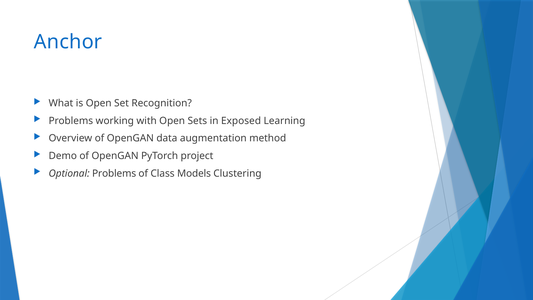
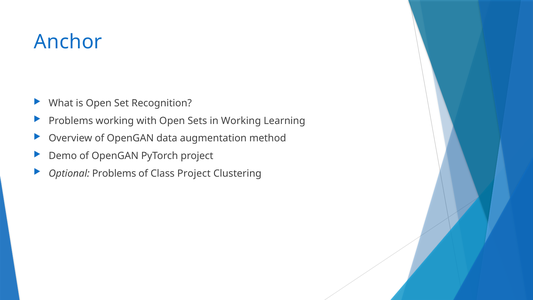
in Exposed: Exposed -> Working (241, 121)
Class Models: Models -> Project (194, 173)
